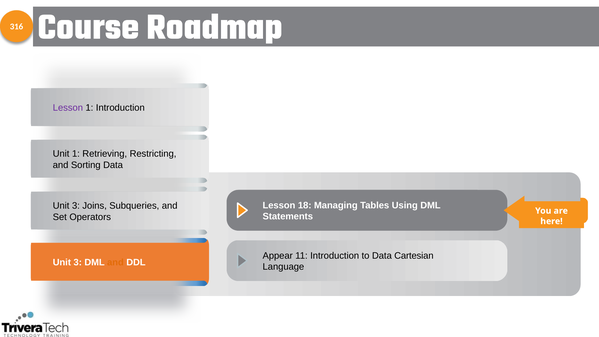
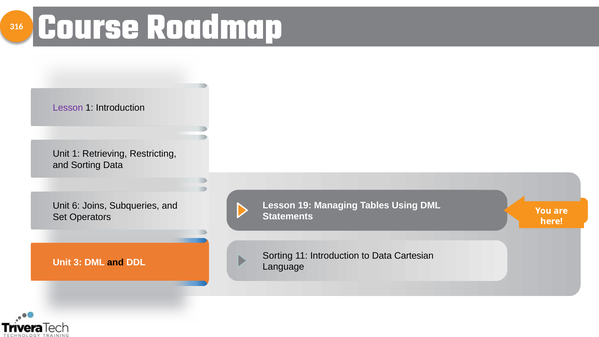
18: 18 -> 19 (305, 205)
3: 3 -> 6 (76, 206)
Appear: Appear -> Sorting (278, 256)
and colour: orange -> black (115, 262)
